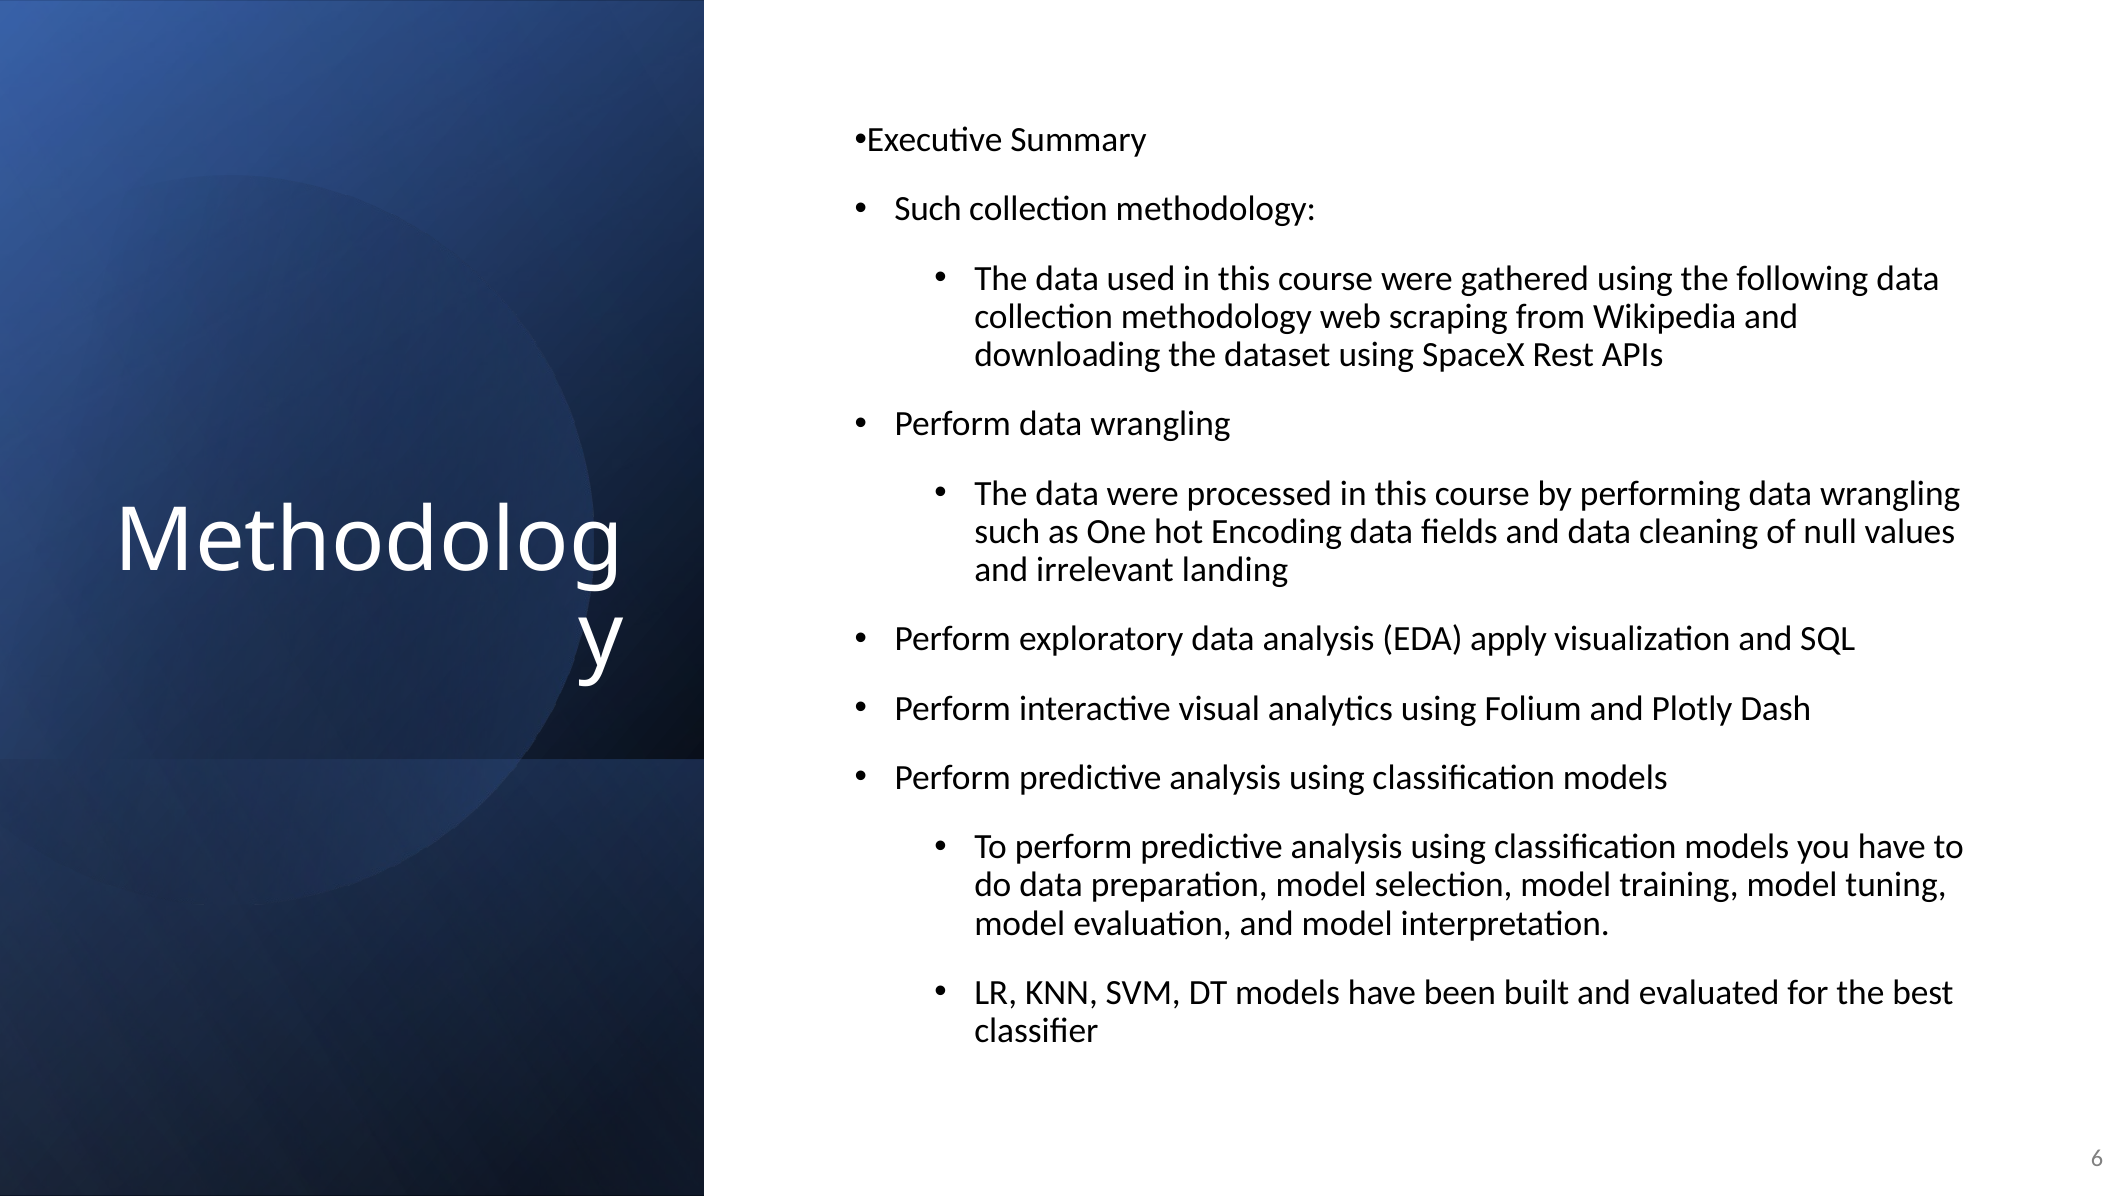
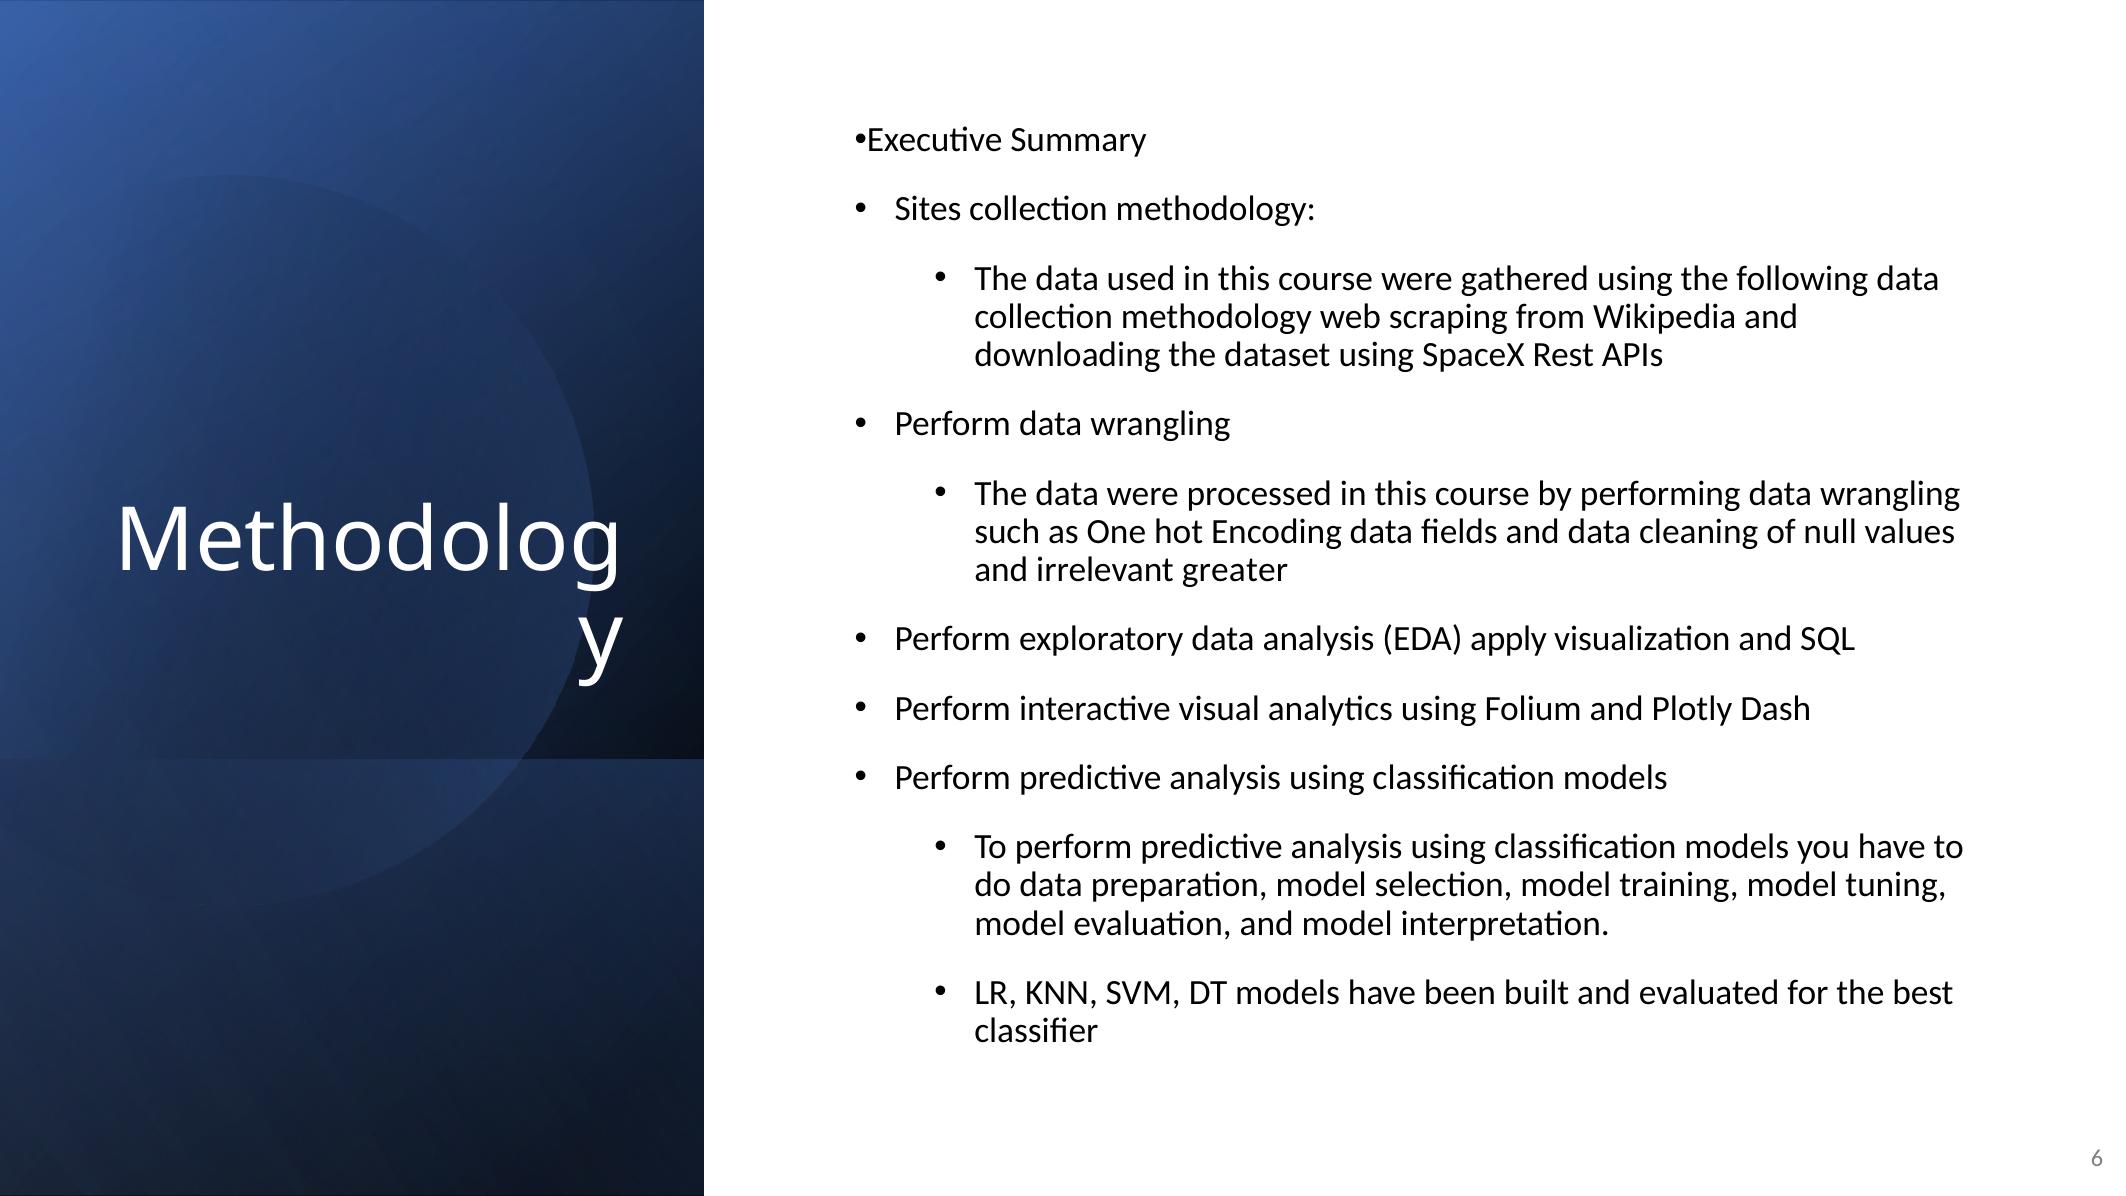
Such: Such -> Sites (928, 209)
landing: landing -> greater (1235, 570)
